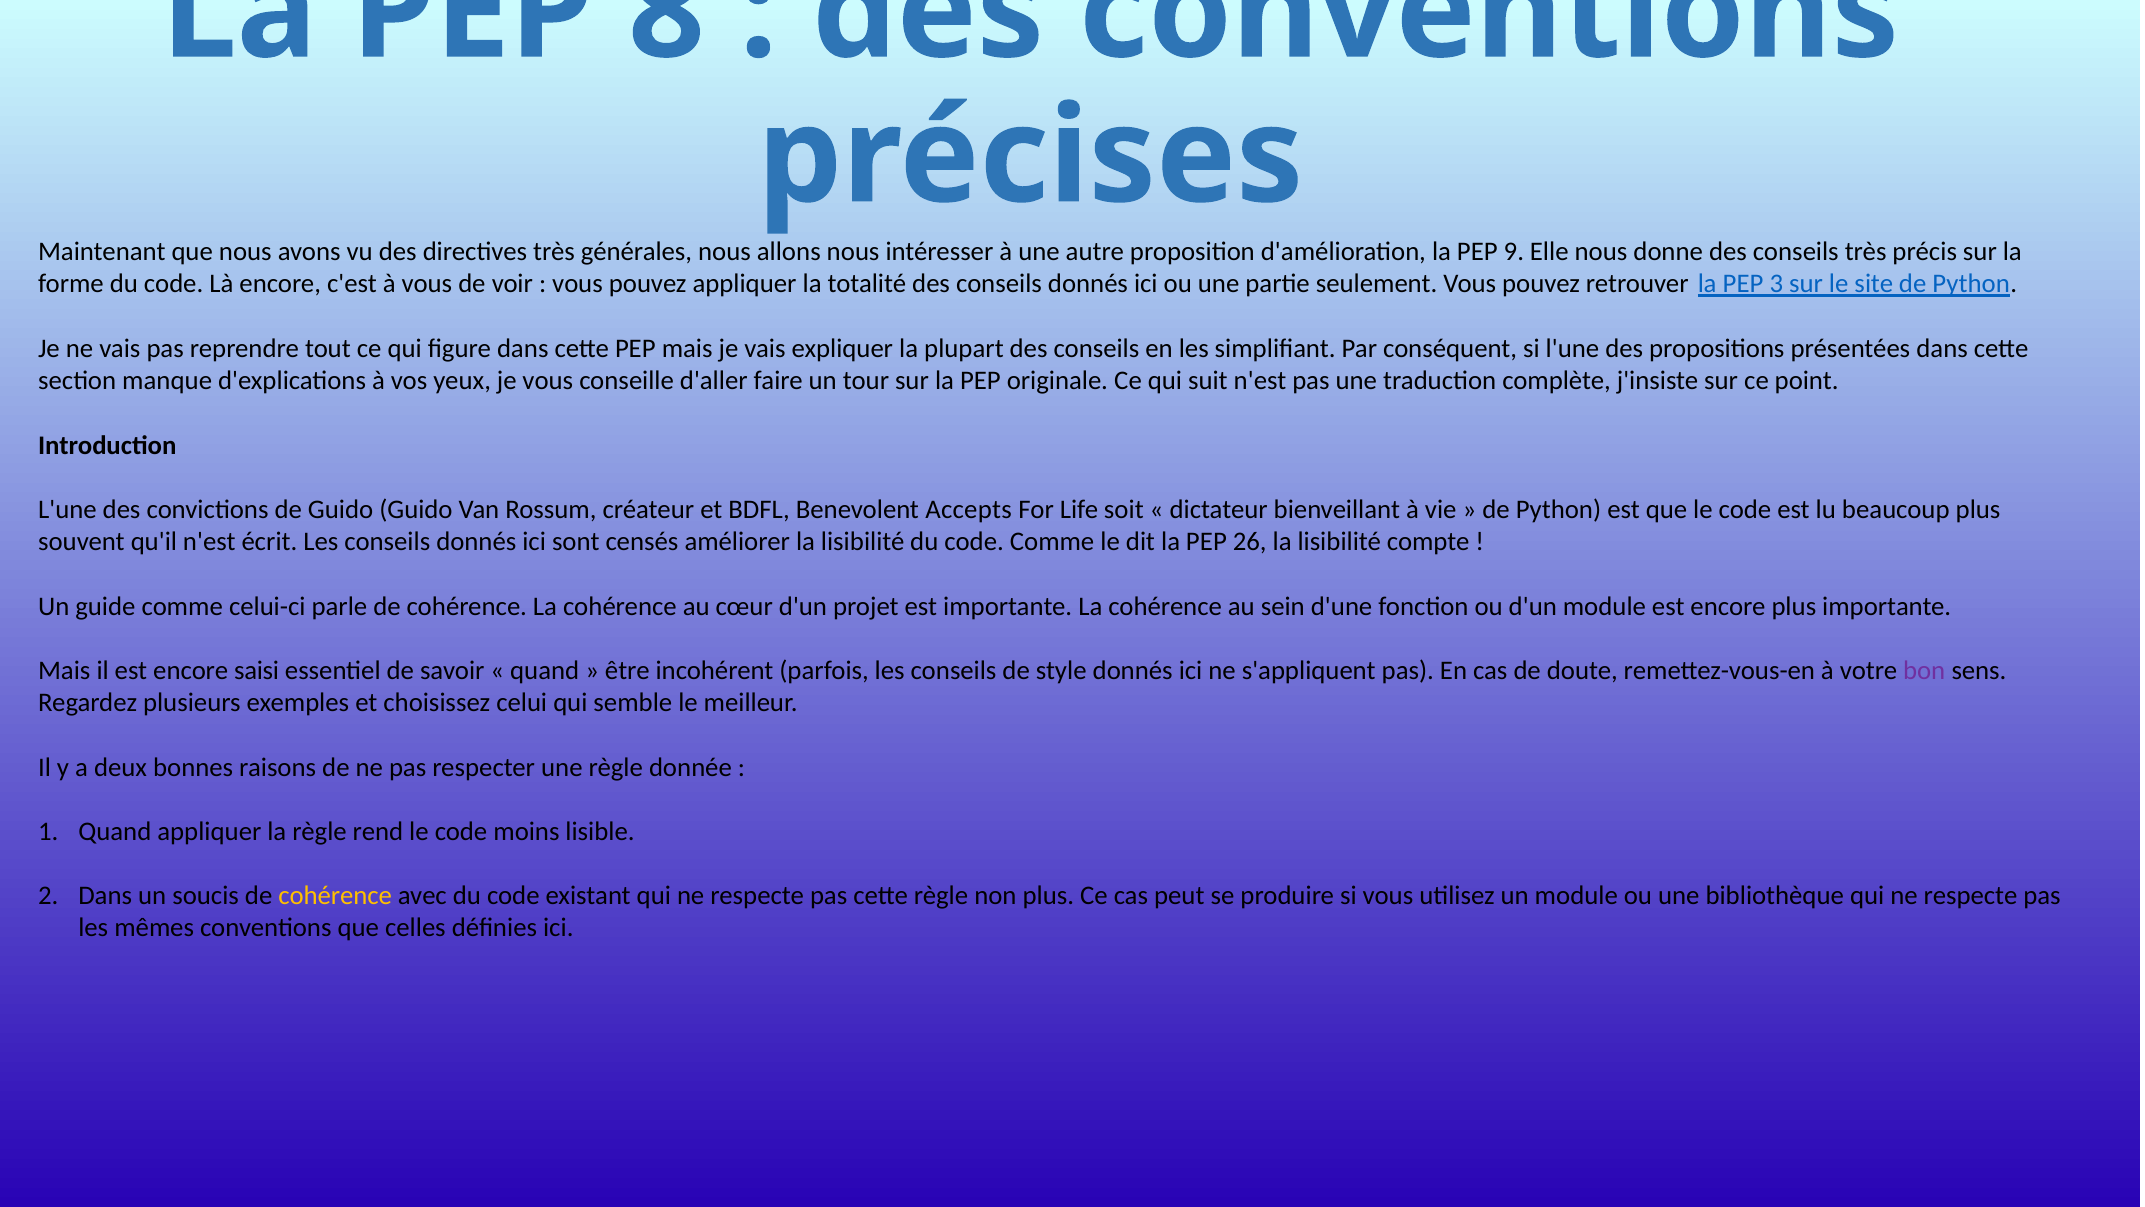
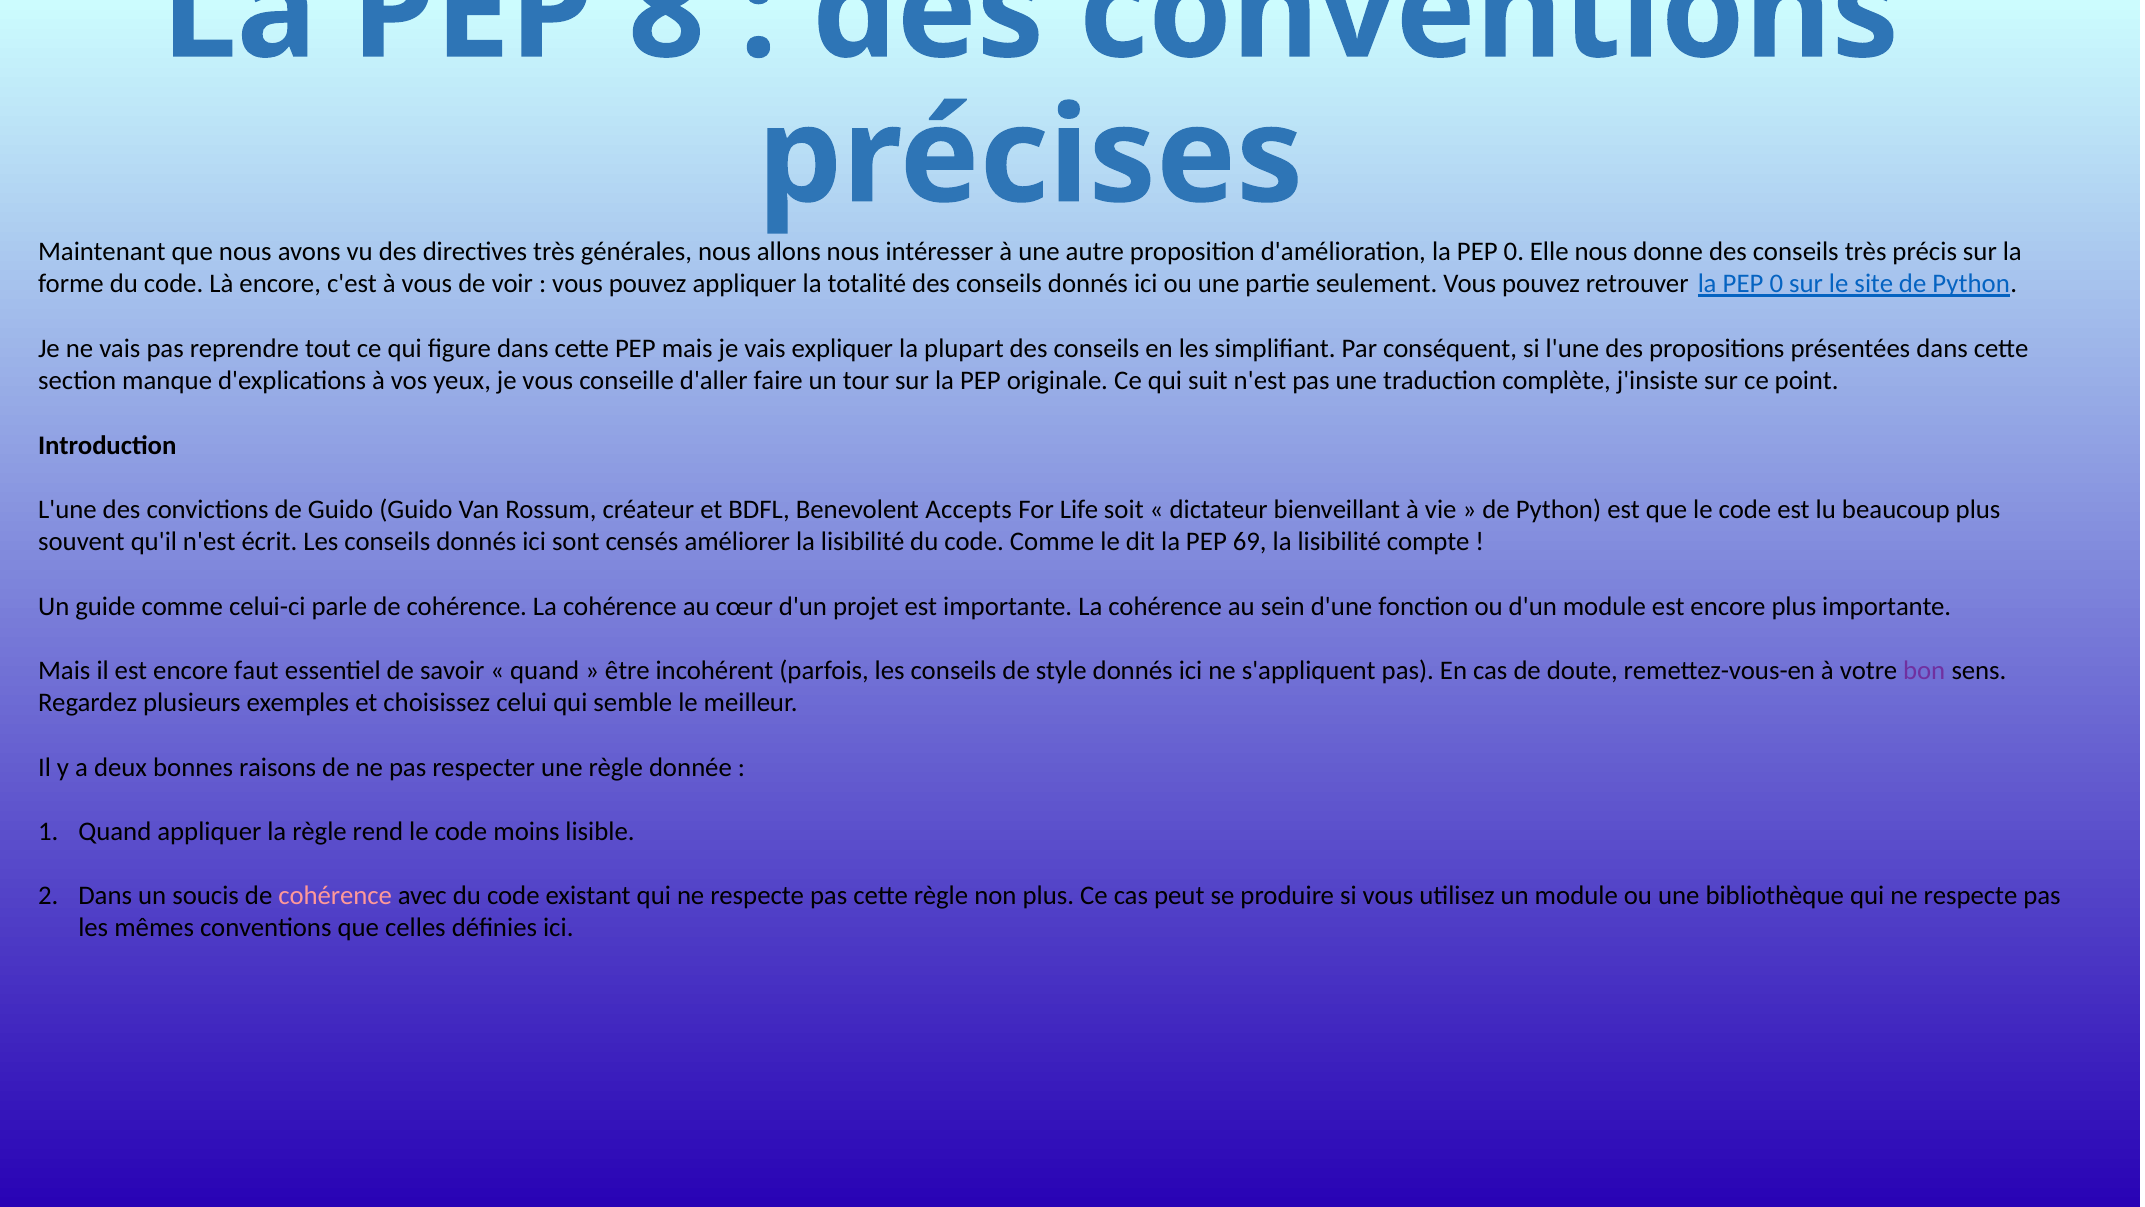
d'amélioration la PEP 9: 9 -> 0 (1514, 252)
retrouver la PEP 3: 3 -> 0 (1776, 284)
26: 26 -> 69 (1250, 542)
saisi: saisi -> faut (256, 670)
cohérence colour: yellow -> pink (335, 896)
